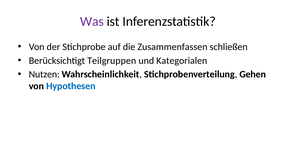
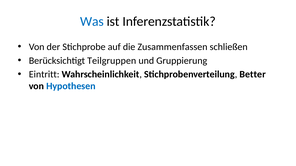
Was colour: purple -> blue (92, 21)
Kategorialen: Kategorialen -> Gruppierung (182, 61)
Nutzen: Nutzen -> Eintritt (44, 75)
Gehen: Gehen -> Better (253, 75)
